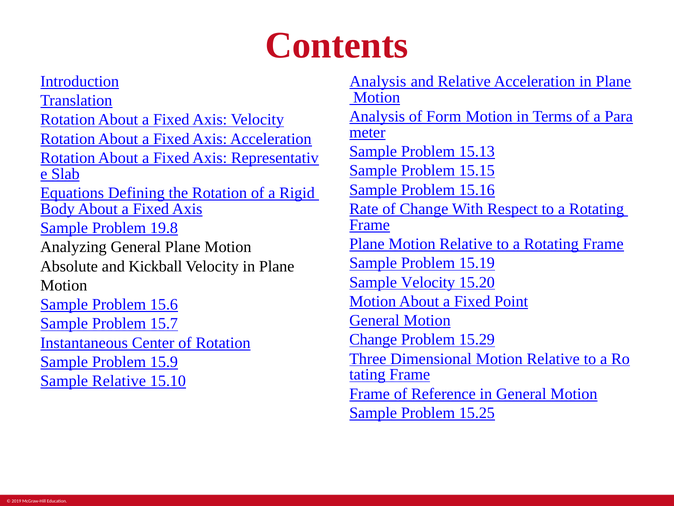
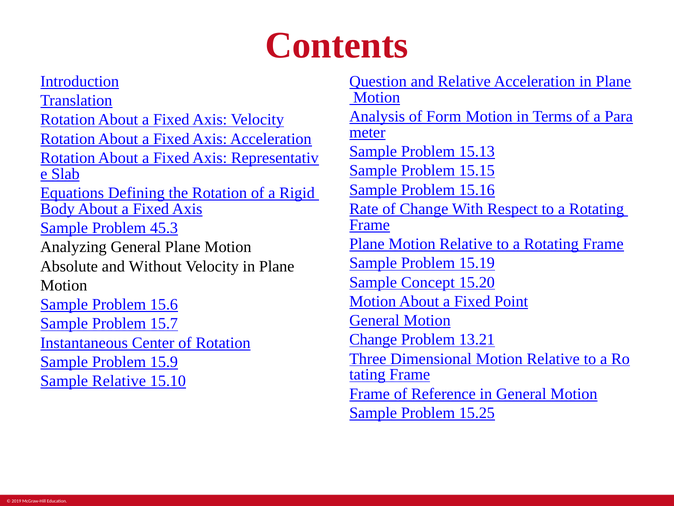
Analysis: Analysis -> Question (378, 81)
19.8: 19.8 -> 45.3 (164, 228)
Kickball: Kickball -> Without (155, 266)
Sample Velocity: Velocity -> Concept (428, 282)
15.29: 15.29 -> 13.21 (477, 339)
